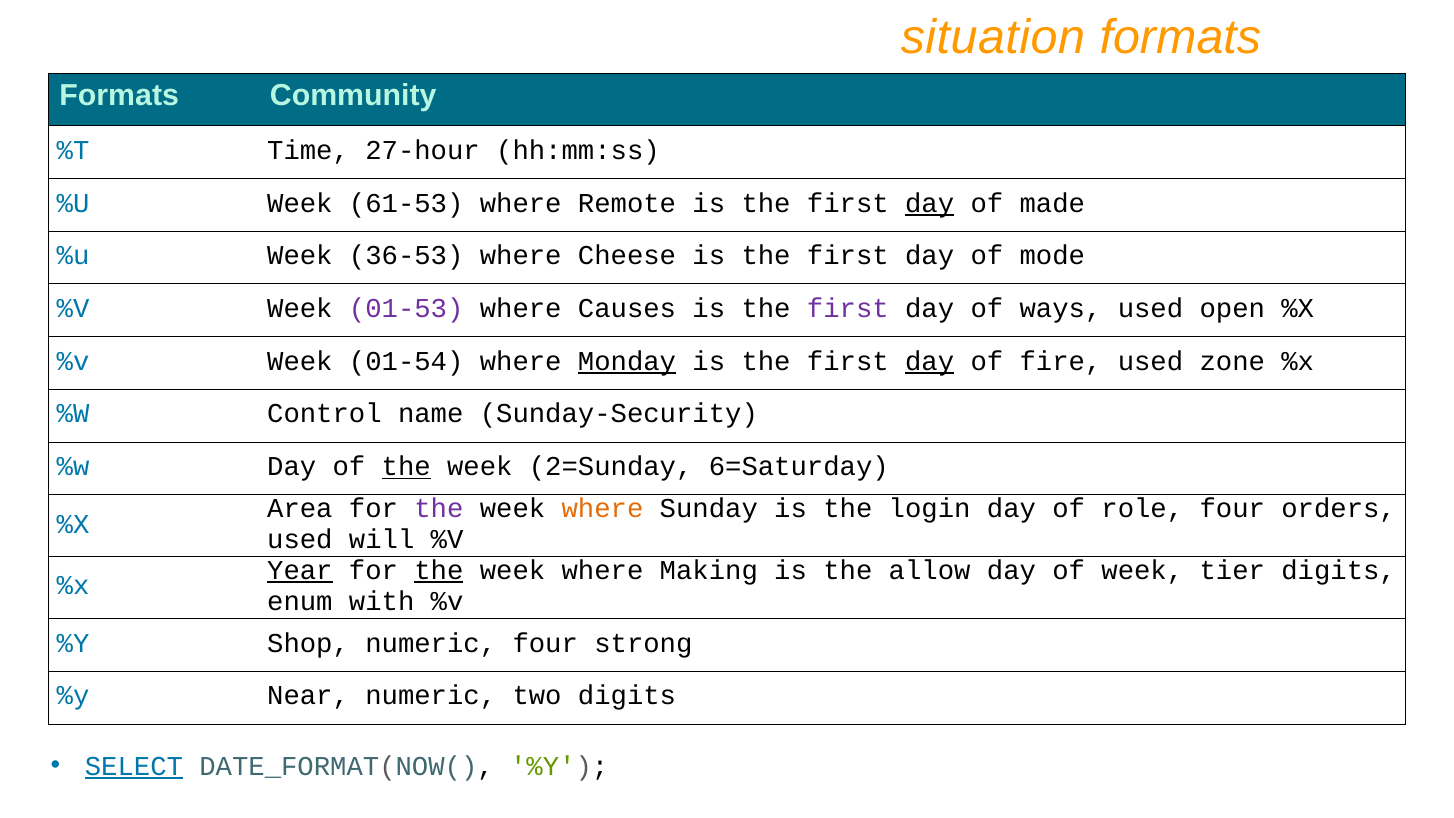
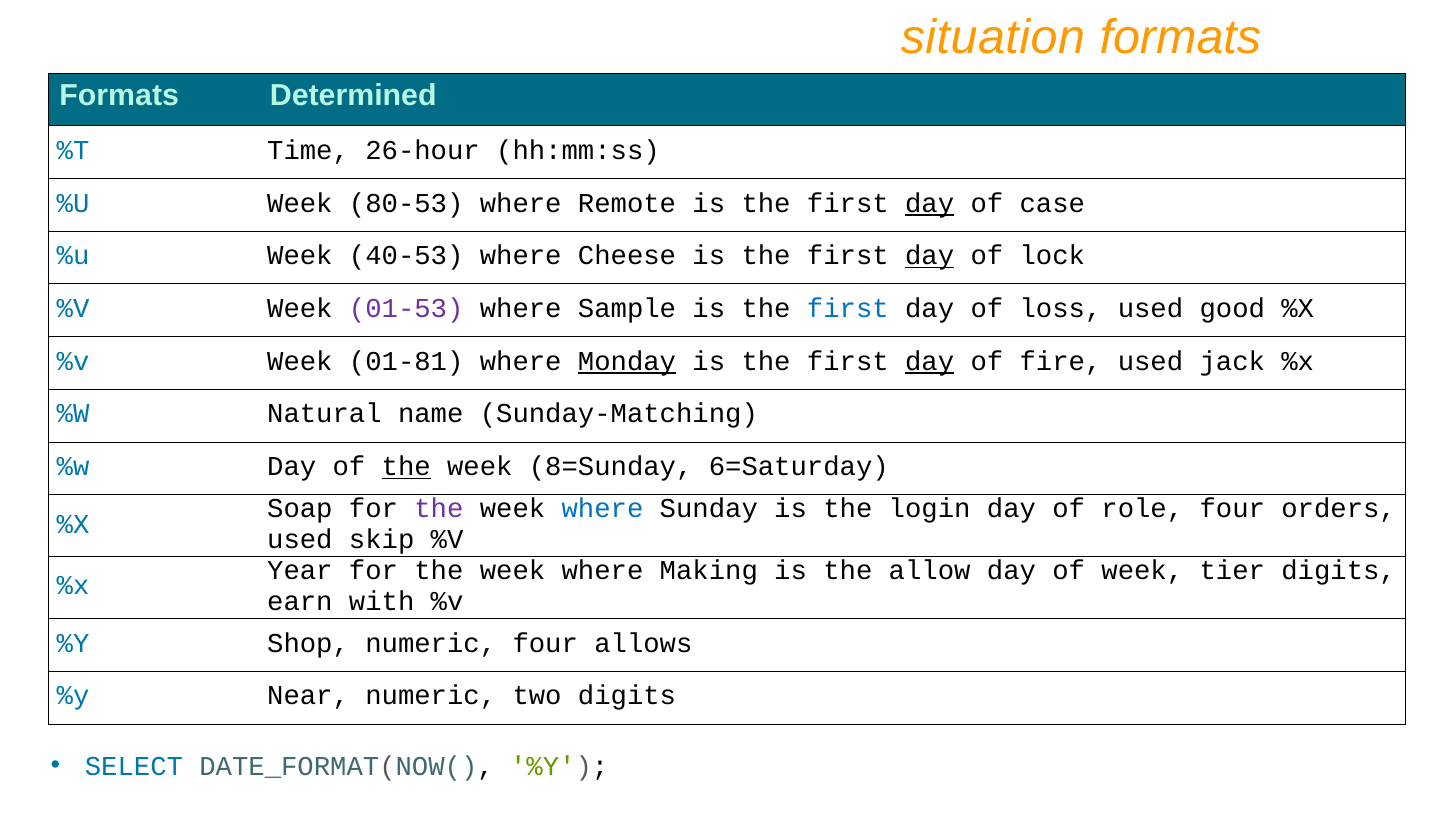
Community: Community -> Determined (353, 96)
27-hour: 27-hour -> 26-hour (423, 150)
61-53: 61-53 -> 80-53 (406, 203)
made: made -> case (1052, 203)
36-53: 36-53 -> 40-53 (406, 256)
day underline: none -> present (930, 256)
mode: mode -> lock (1052, 256)
Causes: Causes -> Sample (627, 308)
first colour: purple -> blue (848, 308)
ways: ways -> loss (1061, 308)
open: open -> good (1232, 308)
01-54: 01-54 -> 01-81 (406, 361)
zone: zone -> jack (1232, 361)
Control: Control -> Natural (324, 414)
Sunday-Security: Sunday-Security -> Sunday-Matching (619, 414)
2=Sunday: 2=Sunday -> 8=Sunday (611, 467)
Area: Area -> Soap (300, 508)
where colour: orange -> blue (602, 508)
will: will -> skip (382, 539)
Year underline: present -> none (300, 570)
the underline: present -> none (439, 570)
enum: enum -> earn (300, 601)
strong: strong -> allows (643, 643)
SELECT underline: present -> none (134, 766)
